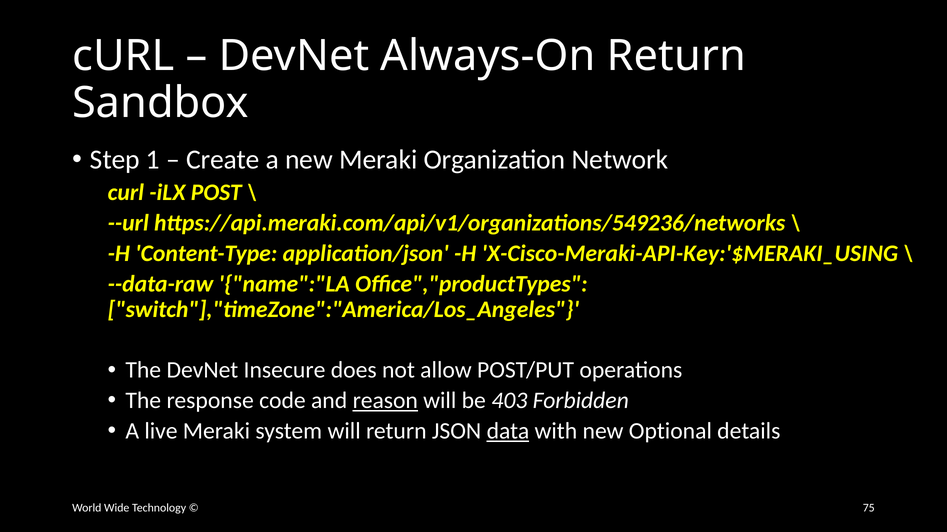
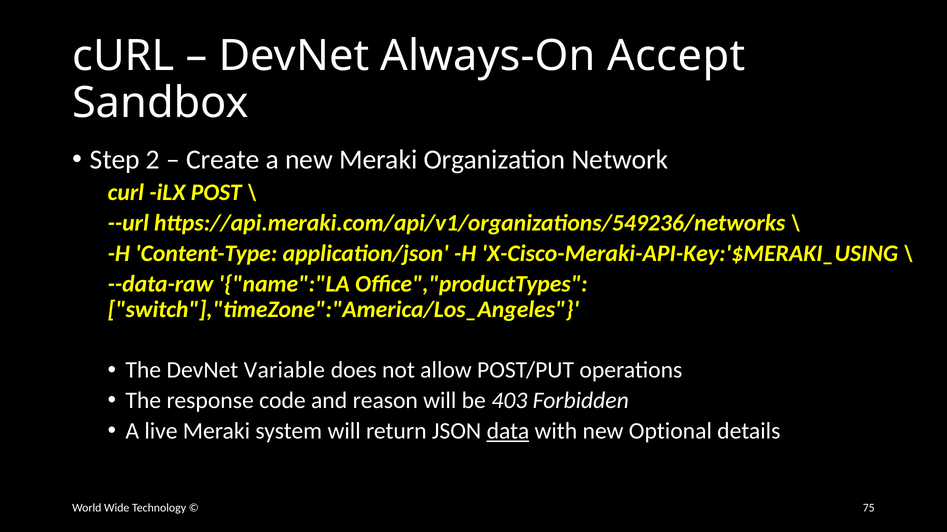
Always-On Return: Return -> Accept (676, 56)
1: 1 -> 2 (153, 160)
Insecure: Insecure -> Variable (284, 371)
reason underline: present -> none (385, 401)
